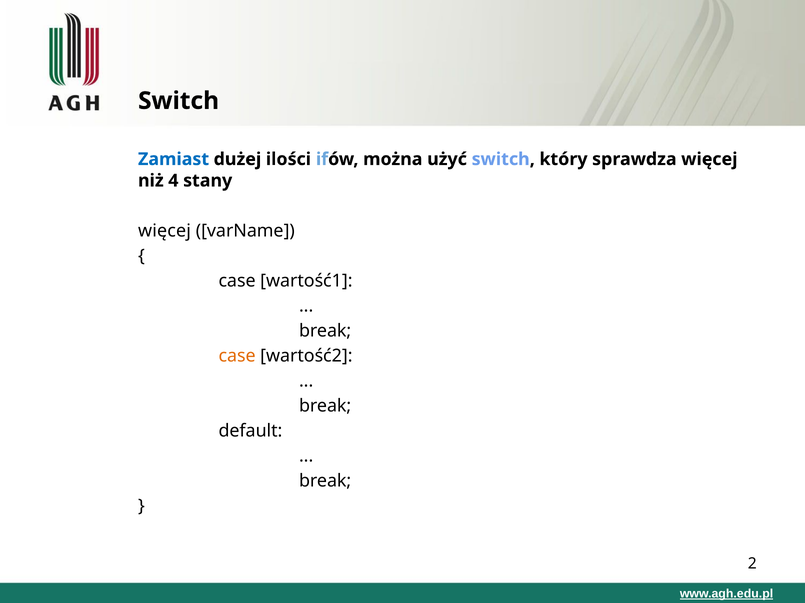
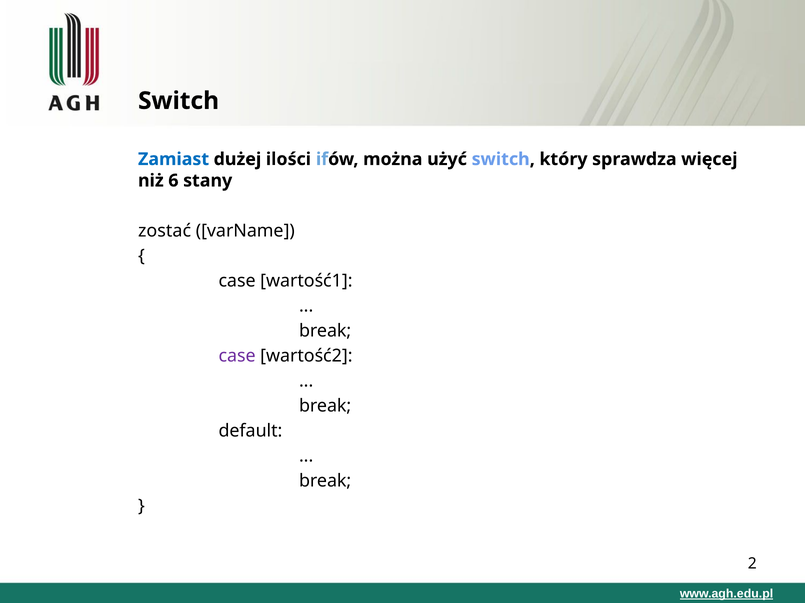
4: 4 -> 6 (173, 181)
więcej: więcej -> zostać (165, 231)
case colour: orange -> purple (237, 356)
